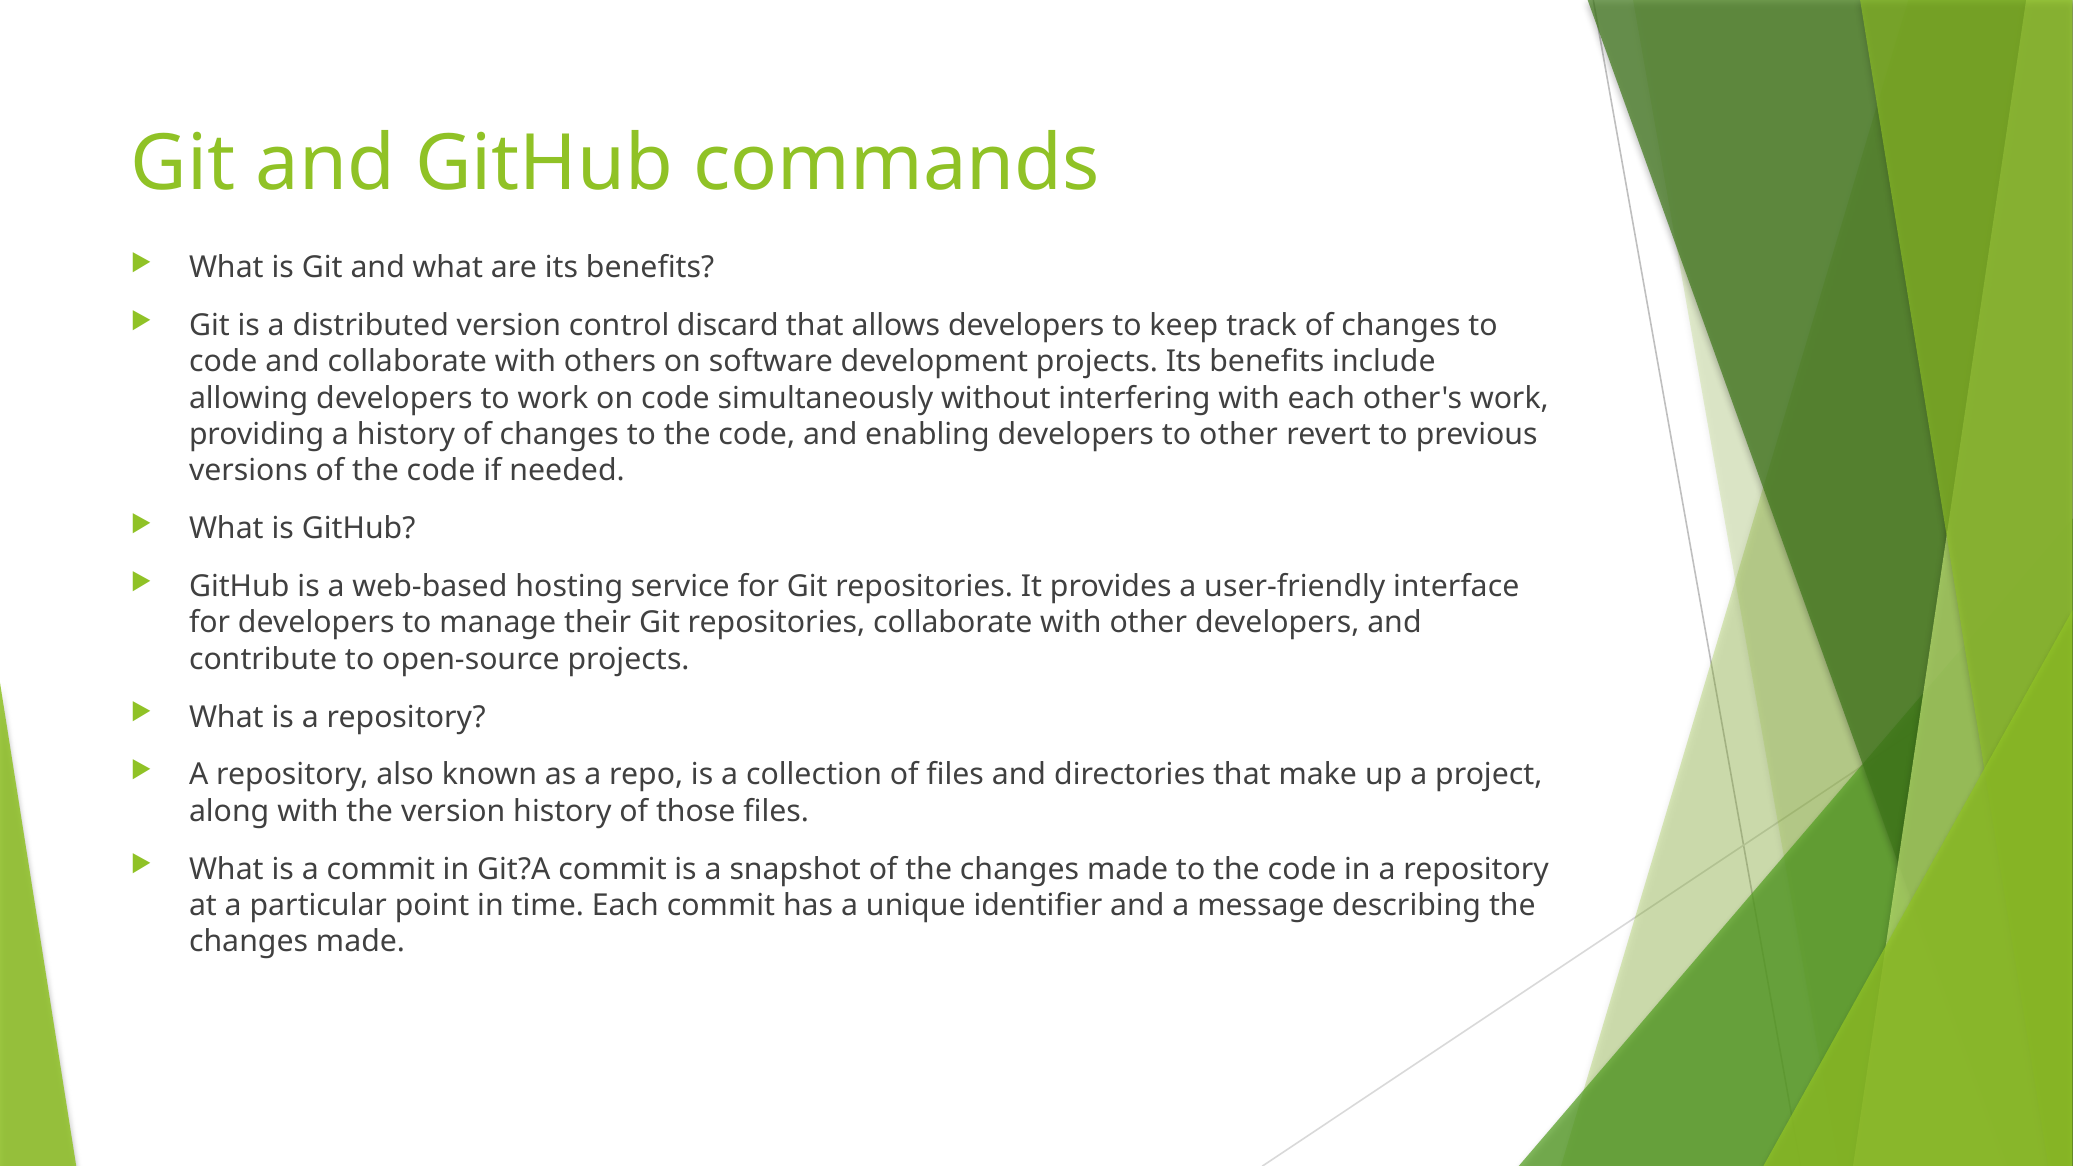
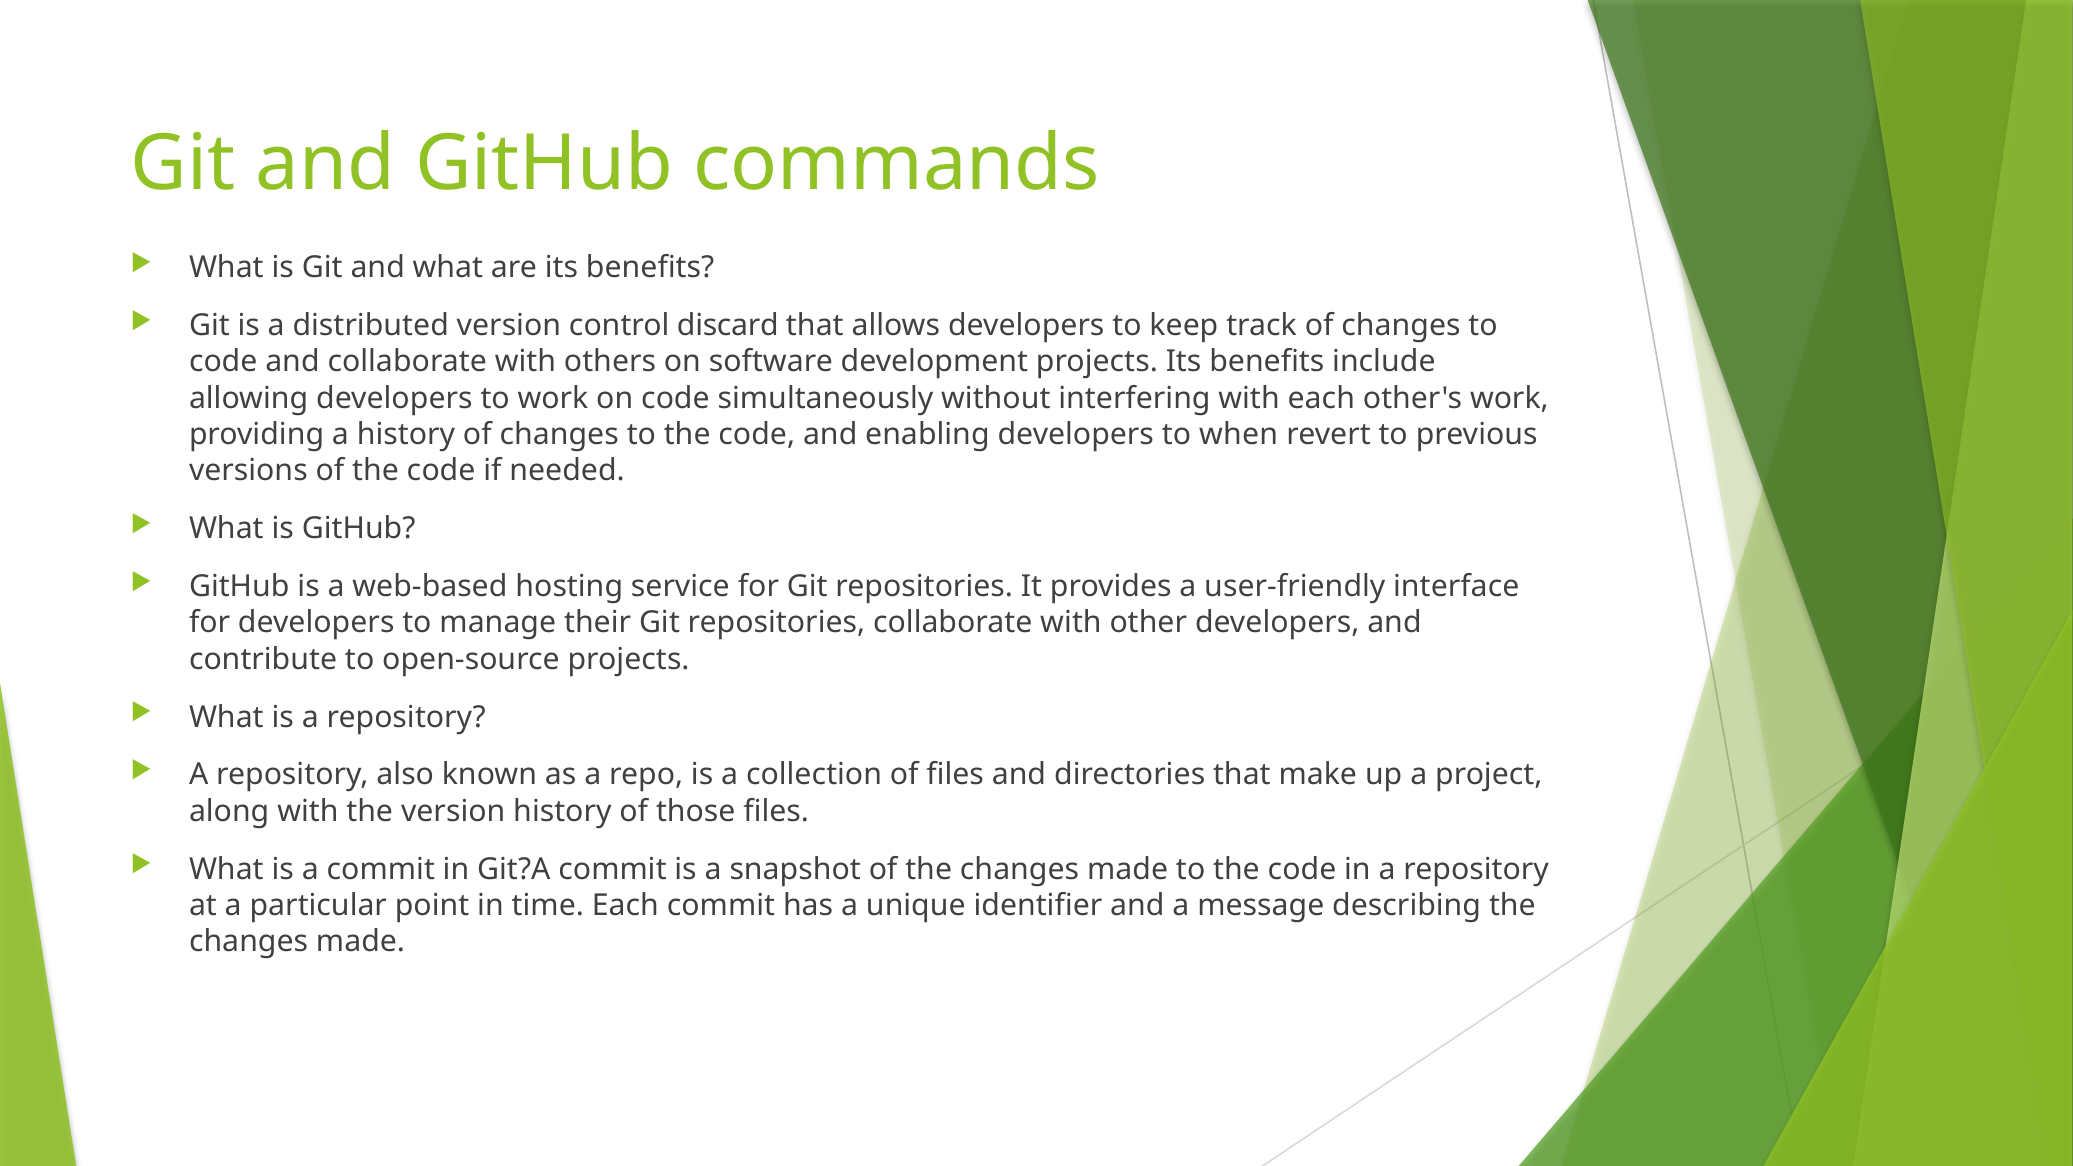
to other: other -> when (1239, 435)
